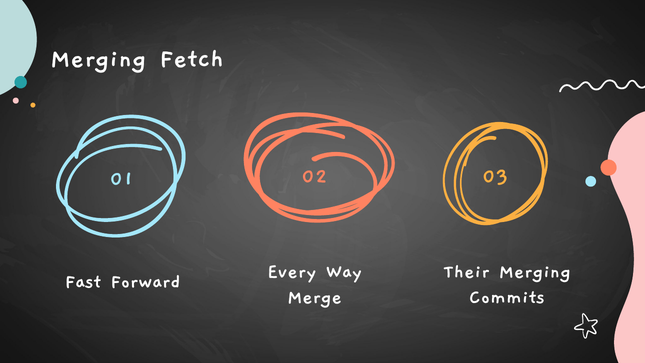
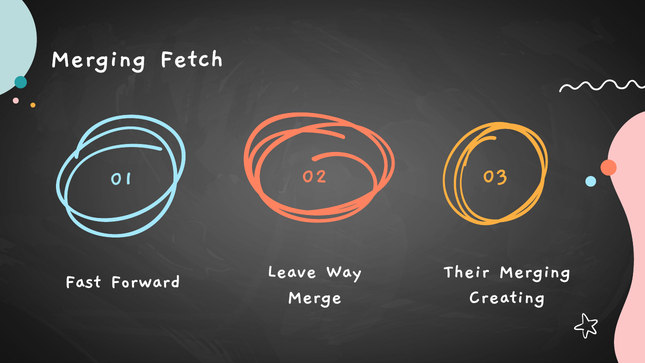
Every: Every -> Leave (292, 270)
Commits: Commits -> Creating (507, 296)
